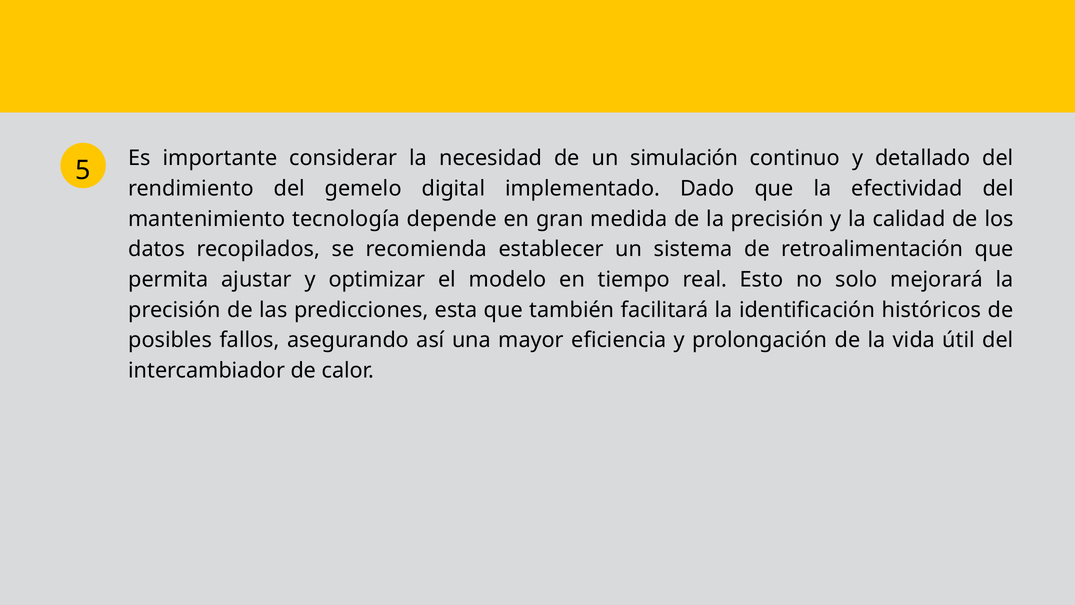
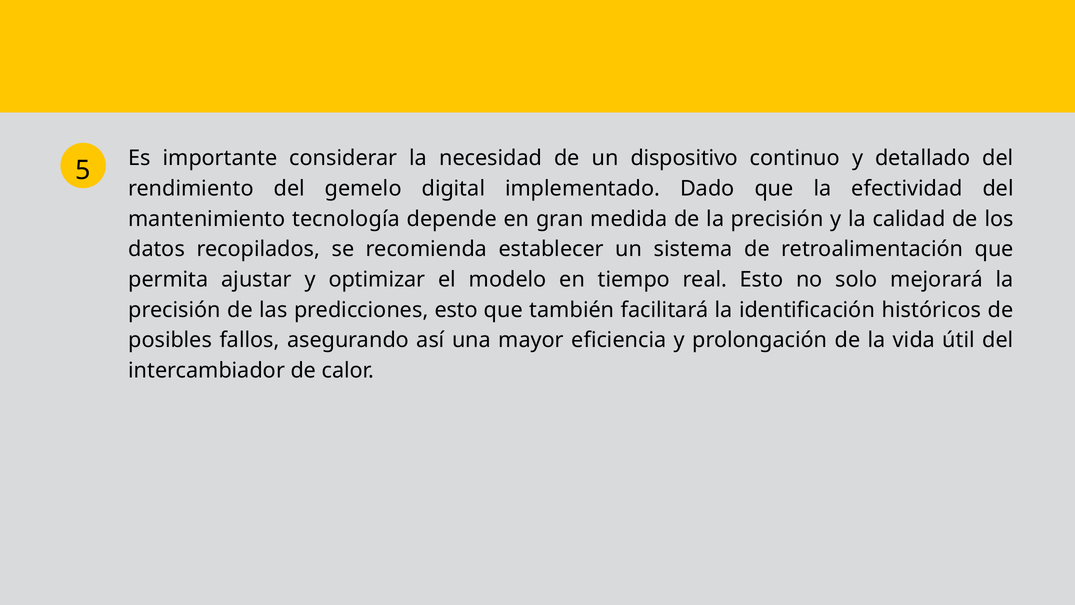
simulación: simulación -> dispositivo (684, 158)
predicciones esta: esta -> esto (456, 310)
